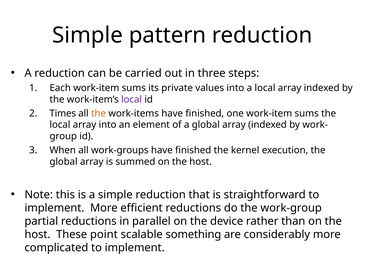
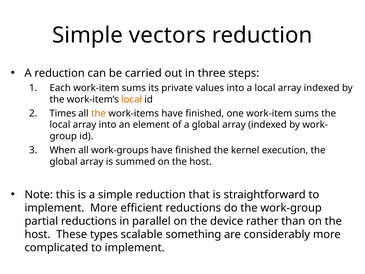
pattern: pattern -> vectors (167, 35)
local colour: purple -> orange (132, 99)
point: point -> types (104, 234)
